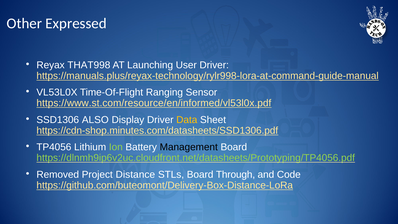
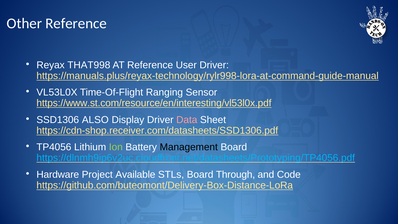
Other Expressed: Expressed -> Reference (76, 23)
AT Launching: Launching -> Reference (150, 65)
https://www.st.com/resource/en/informed/vl53l0x.pdf: https://www.st.com/resource/en/informed/vl53l0x.pdf -> https://www.st.com/resource/en/interesting/vl53l0x.pdf (154, 103)
Data colour: yellow -> pink (187, 120)
https://cdn-shop.minutes.com/datasheets/SSD1306.pdf: https://cdn-shop.minutes.com/datasheets/SSD1306.pdf -> https://cdn-shop.receiver.com/datasheets/SSD1306.pdf (157, 130)
https://dlnmh9ip6v2uc.cloudfront.net/datasheets/Prototyping/TP4056.pdf colour: light green -> light blue (196, 158)
Removed: Removed -> Hardware (58, 174)
Distance: Distance -> Available (135, 174)
